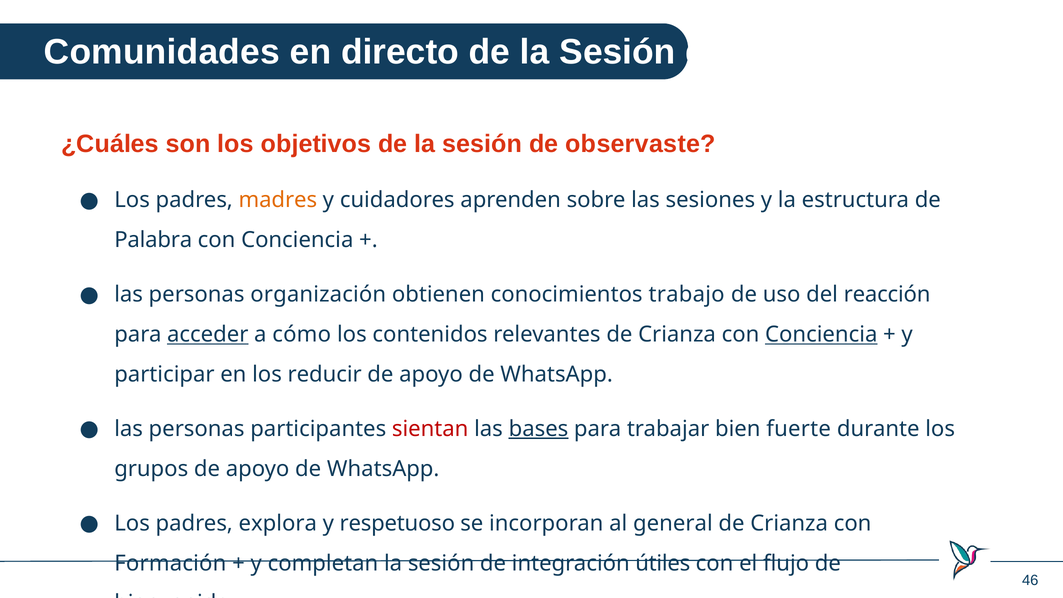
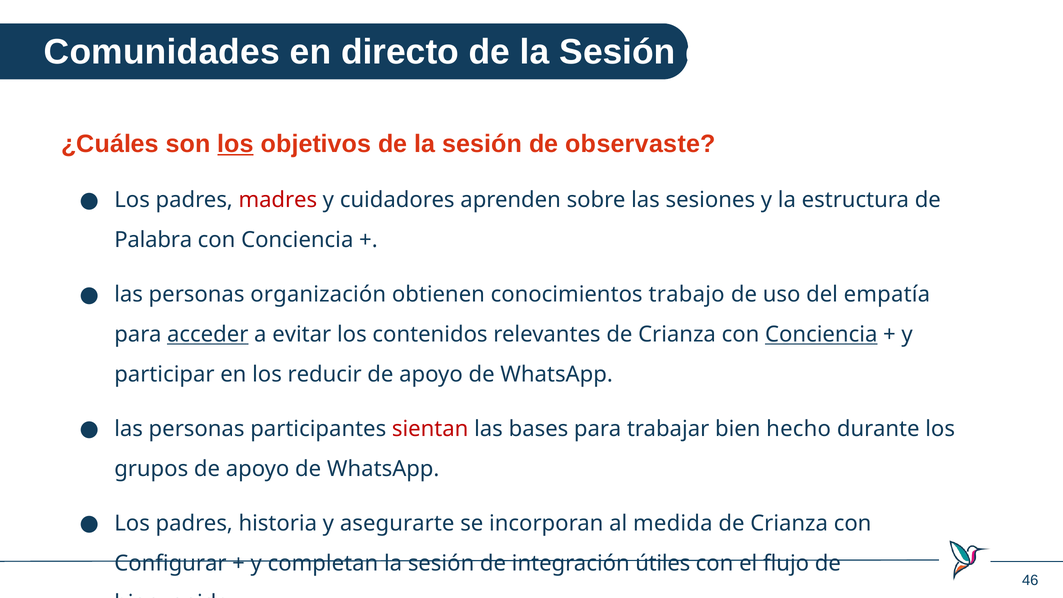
los underline: none -> present (236, 144)
madres colour: orange -> red (278, 200)
reacción: reacción -> empatía (887, 295)
cómo: cómo -> evitar (302, 334)
bases underline: present -> none (539, 429)
fuerte: fuerte -> hecho (799, 429)
explora: explora -> historia (278, 523)
respetuoso: respetuoso -> asegurarte (397, 523)
general: general -> medida (673, 523)
Formación: Formación -> Configurar (170, 563)
